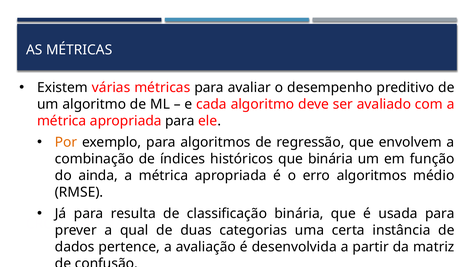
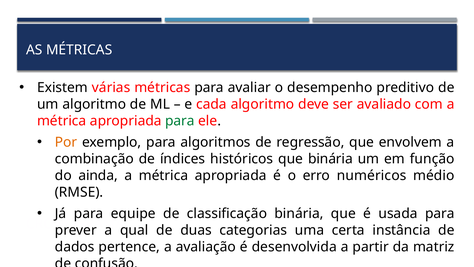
para colour: black -> green (180, 121)
erro algoritmos: algoritmos -> numéricos (372, 175)
resulta: resulta -> equipe (133, 213)
